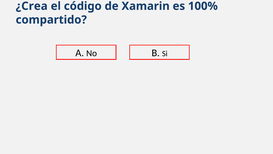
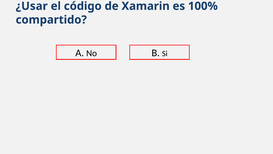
¿Crea: ¿Crea -> ¿Usar (32, 6)
